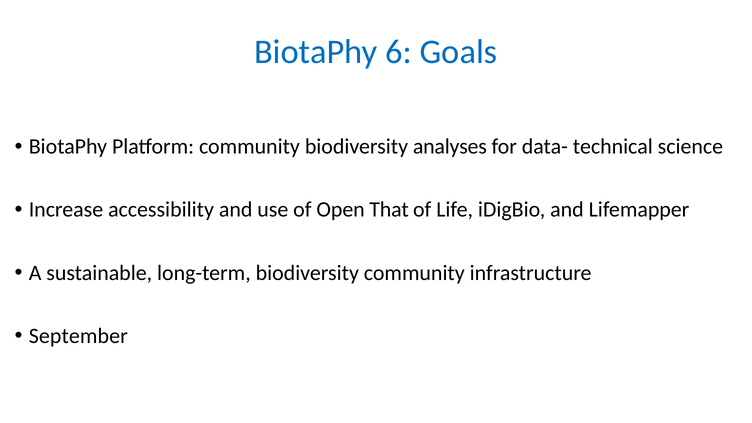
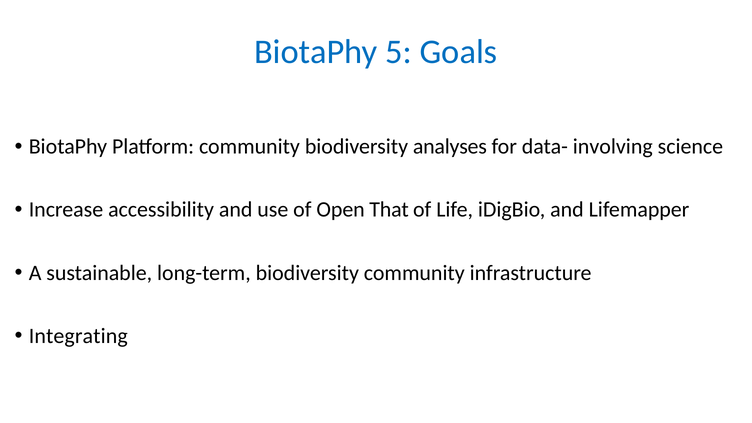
6: 6 -> 5 (399, 52)
technical: technical -> involving (613, 147)
September: September -> Integrating (78, 336)
